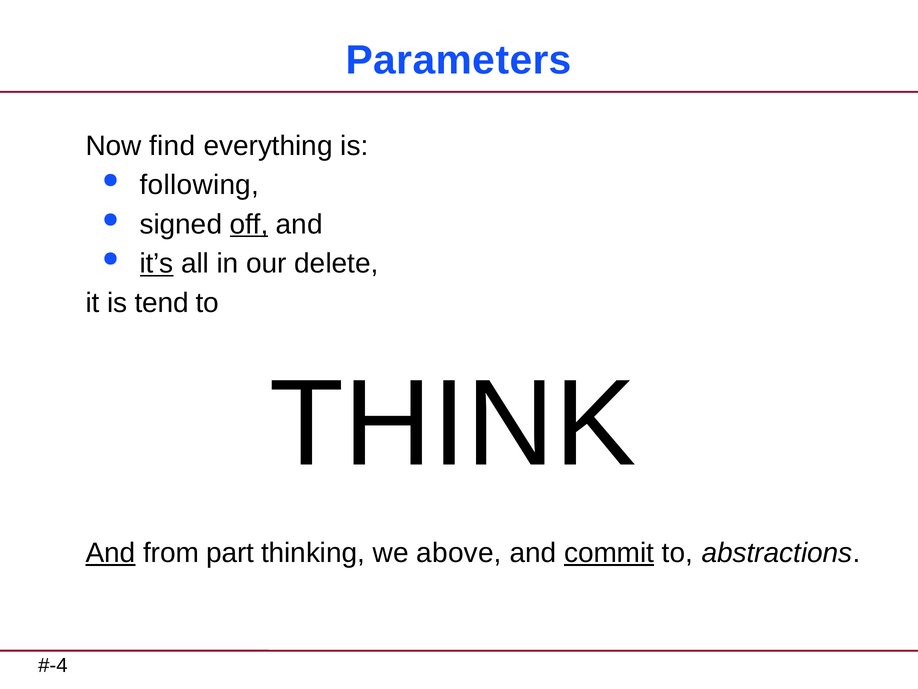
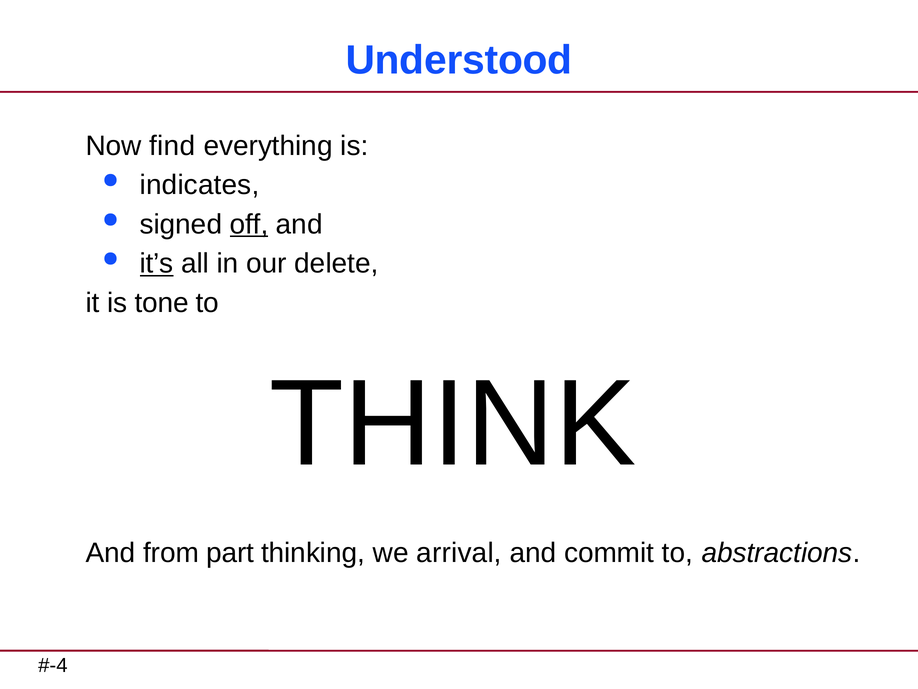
Parameters: Parameters -> Understood (459, 60)
following: following -> indicates (200, 185)
tend: tend -> tone (162, 303)
And underline: present -> none (110, 552)
above: above -> arrival (459, 552)
commit underline: present -> none (609, 552)
